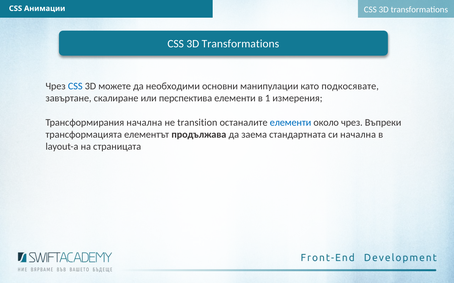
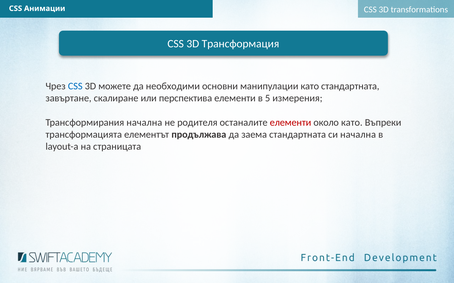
Transformations: Transformations -> Трансформация (240, 44)
като подкосявате: подкосявате -> стандартната (350, 86)
1: 1 -> 5 (268, 99)
transition: transition -> родителя (197, 123)
елементи colour: blue -> red (291, 123)
около чрез: чрез -> като (352, 123)
